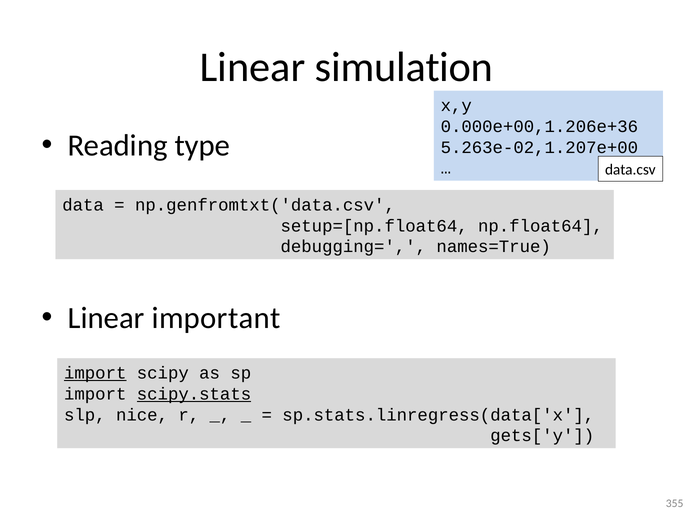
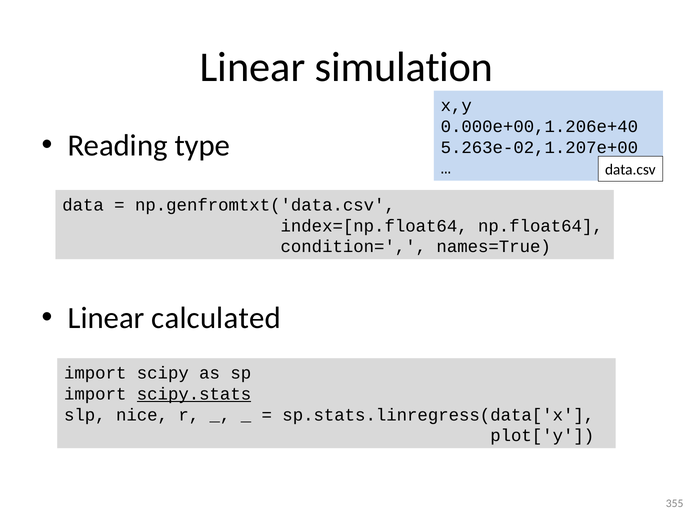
0.000e+00,1.206e+36: 0.000e+00,1.206e+36 -> 0.000e+00,1.206e+40 (539, 126)
setup=[np.float64: setup=[np.float64 -> index=[np.float64 (374, 226)
debugging=: debugging= -> condition= (353, 246)
important: important -> calculated (216, 318)
import underline: present -> none (95, 373)
gets['y: gets['y -> plot['y (542, 435)
